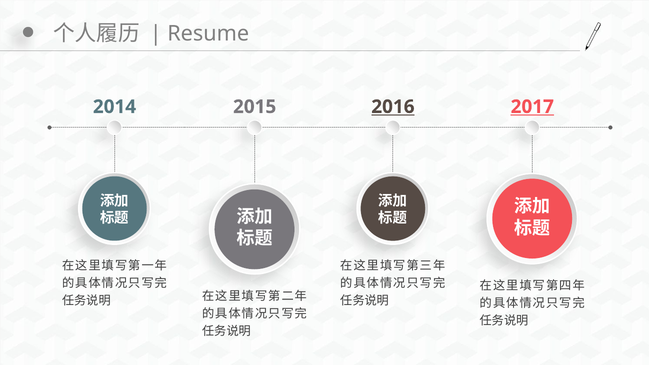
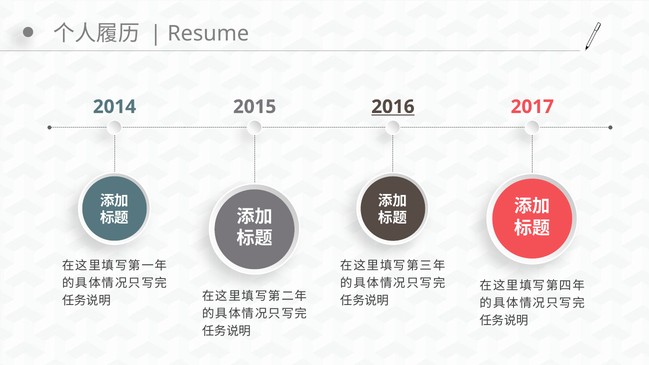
2017 underline: present -> none (532, 107)
